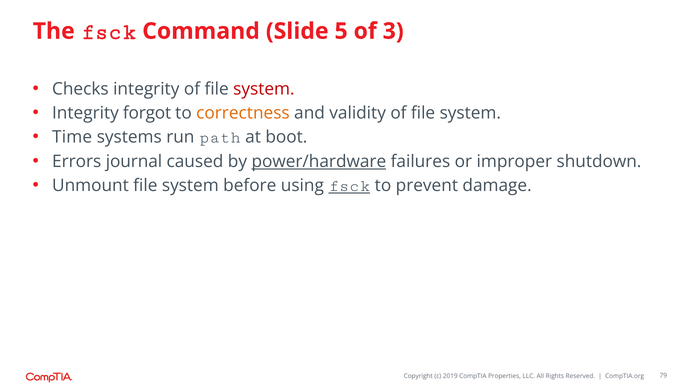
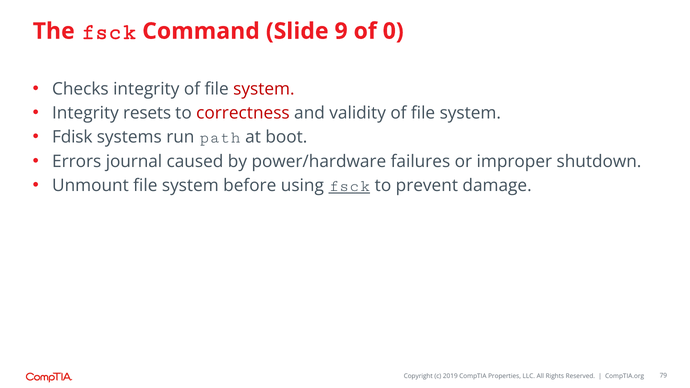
5: 5 -> 9 (341, 31)
3: 3 -> 0 (393, 31)
forgot: forgot -> resets (147, 113)
correctness colour: orange -> red (243, 113)
Time: Time -> Fdisk (72, 137)
power/hardware underline: present -> none (319, 161)
